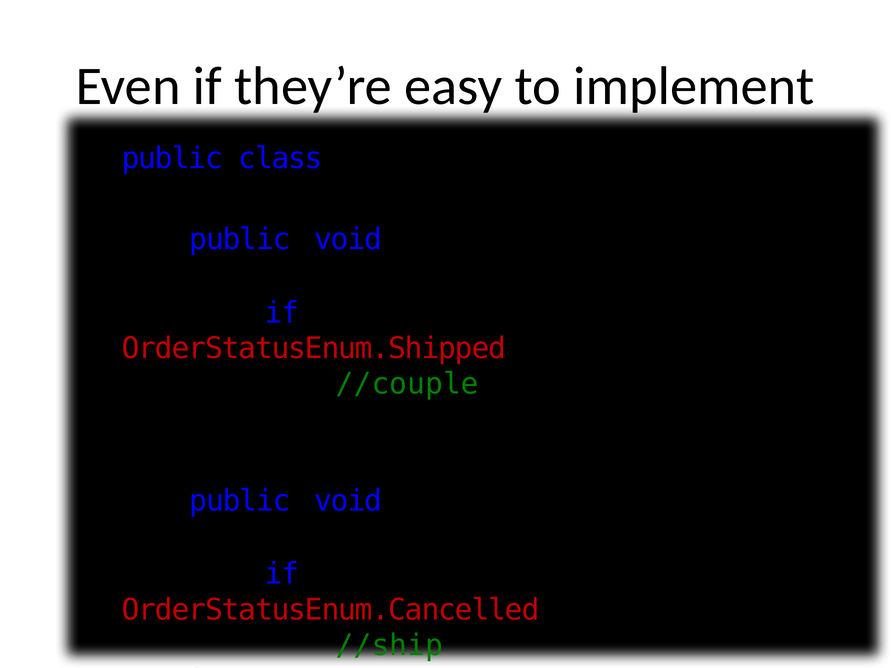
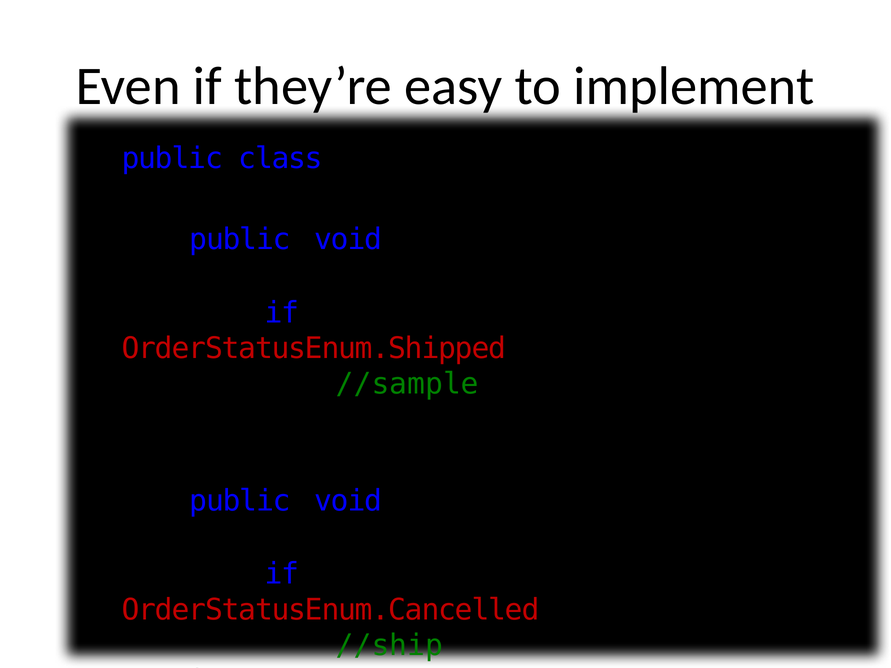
//couple: //couple -> //sample (407, 384)
